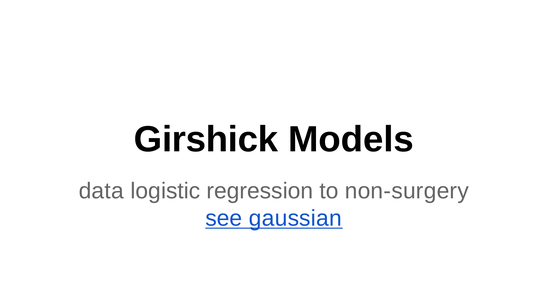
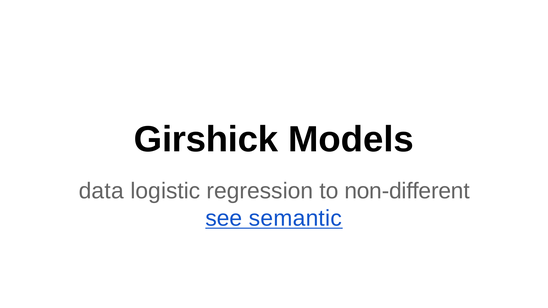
non-surgery: non-surgery -> non-different (407, 191)
gaussian: gaussian -> semantic (295, 218)
